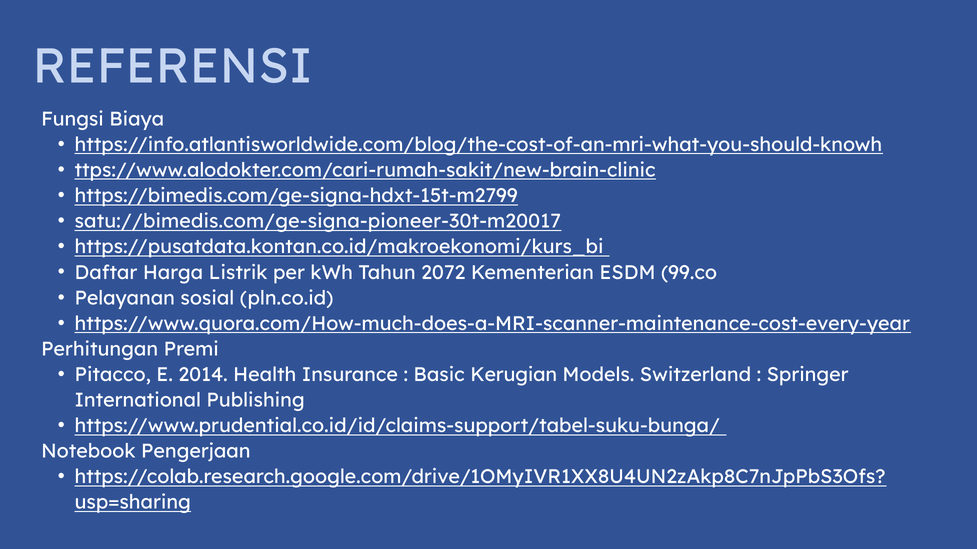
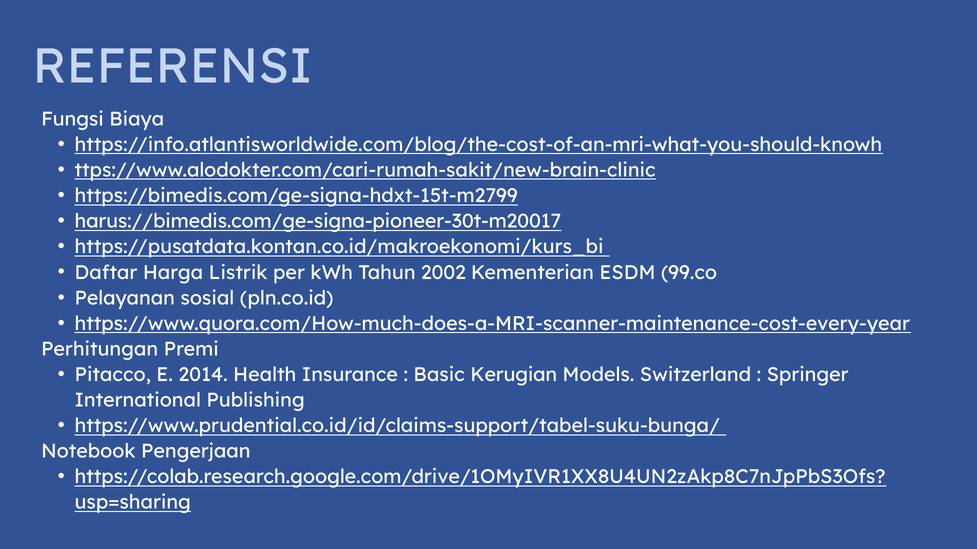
satu://bimedis.com/ge-signa-pioneer-30t-m20017: satu://bimedis.com/ge-signa-pioneer-30t-m20017 -> harus://bimedis.com/ge-signa-pioneer-30t-m20017 (318, 222)
2072: 2072 -> 2002 (443, 273)
